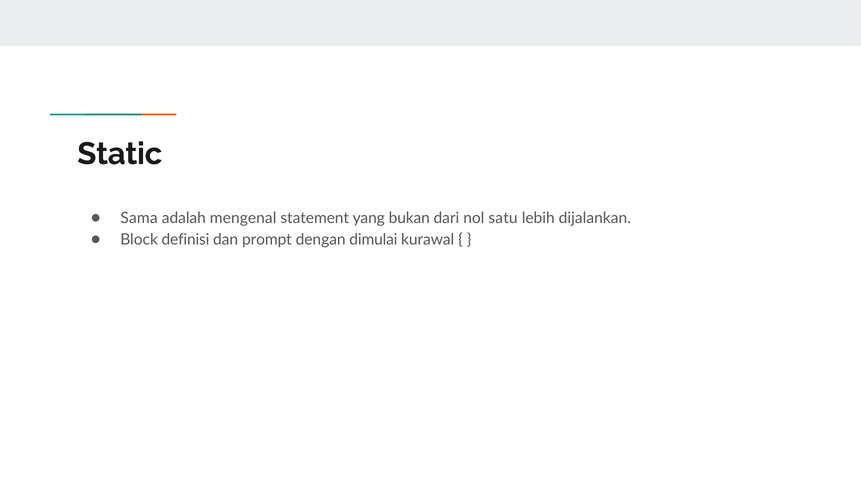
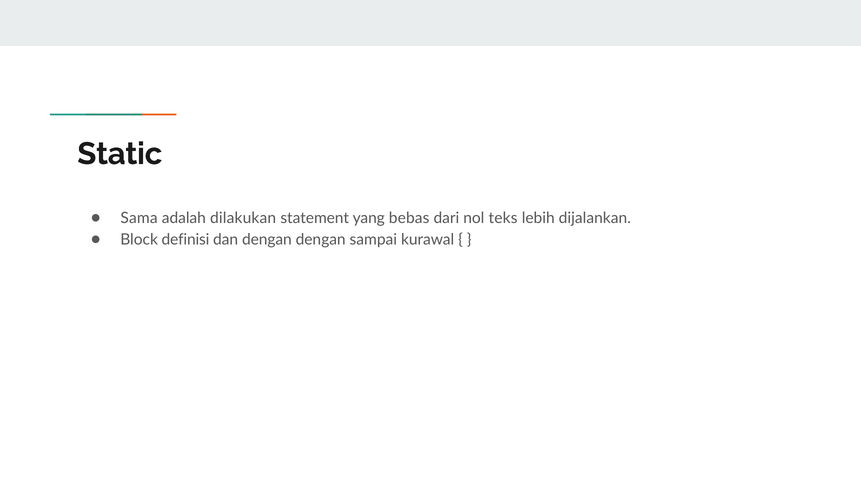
mengenal: mengenal -> dilakukan (243, 218)
bukan: bukan -> bebas (409, 218)
satu: satu -> teks (503, 218)
dan prompt: prompt -> dengan (267, 239)
dimulai: dimulai -> sampai (373, 239)
